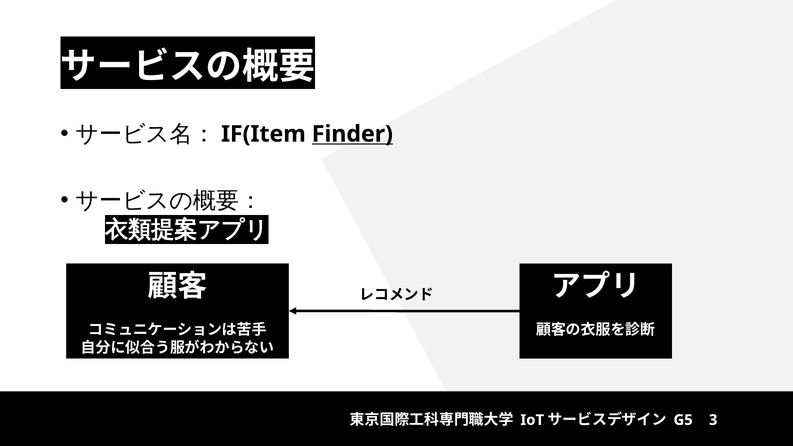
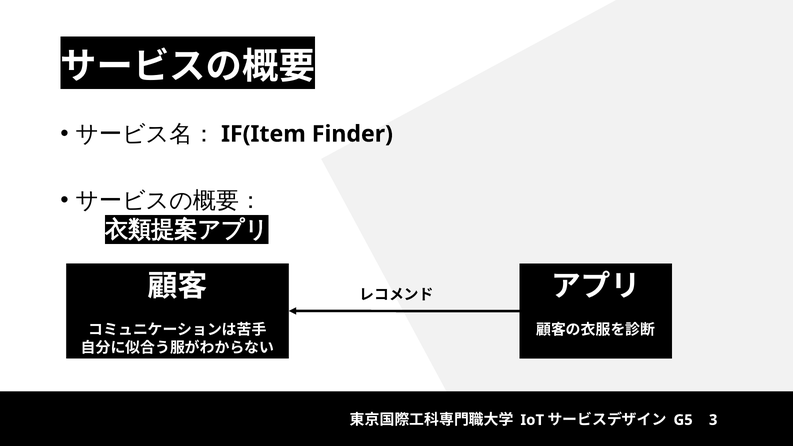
Finder underline: present -> none (352, 134)
